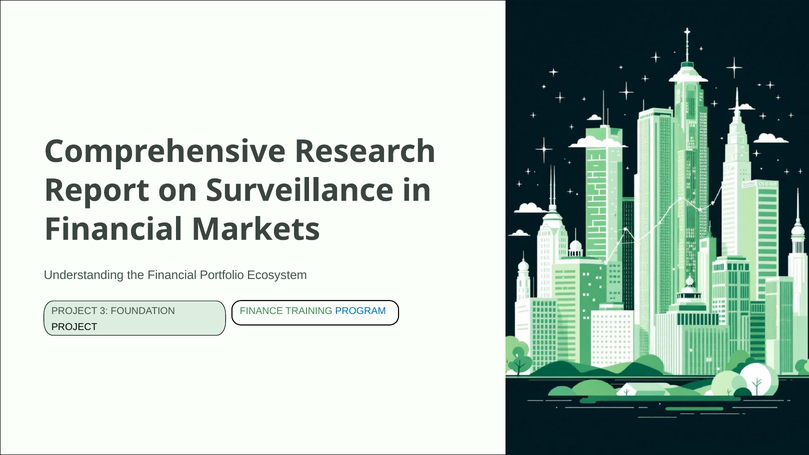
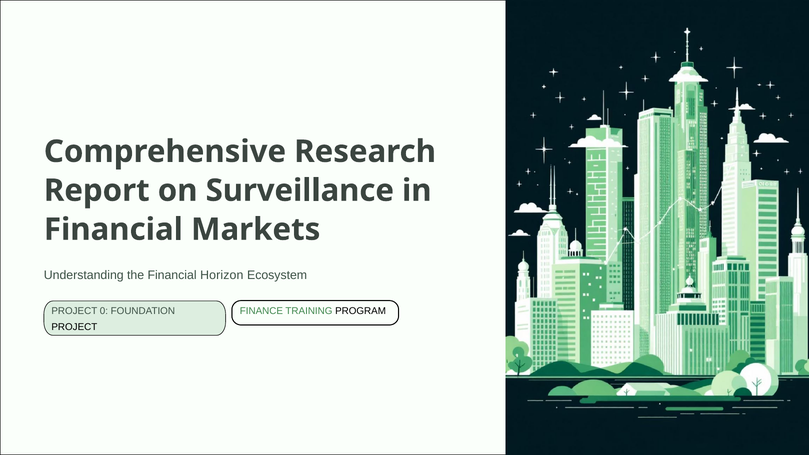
Portfolio: Portfolio -> Horizon (222, 275)
3: 3 -> 0 (104, 311)
PROGRAM colour: blue -> black (361, 311)
